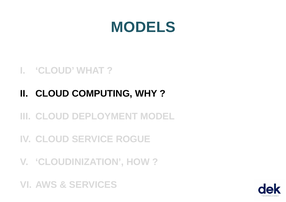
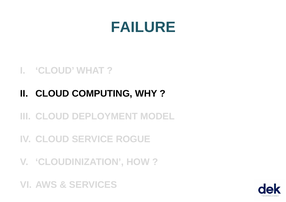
MODELS: MODELS -> FAILURE (143, 27)
